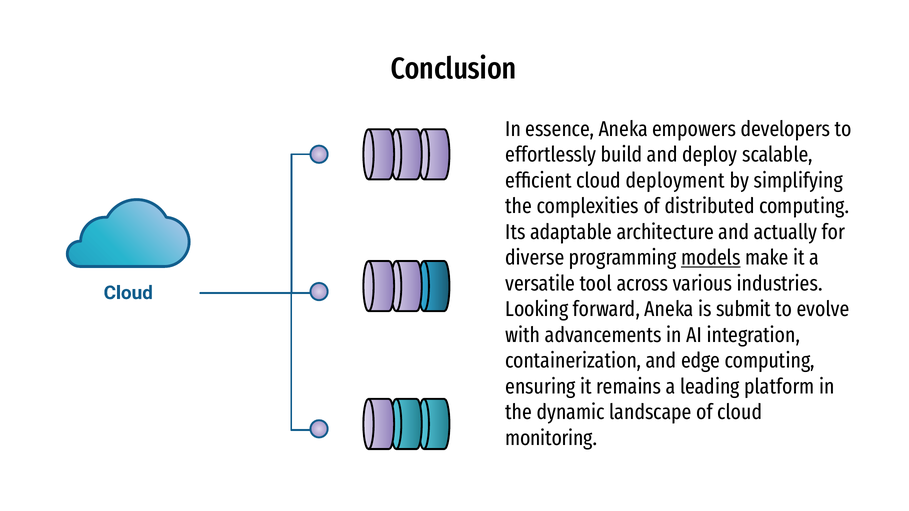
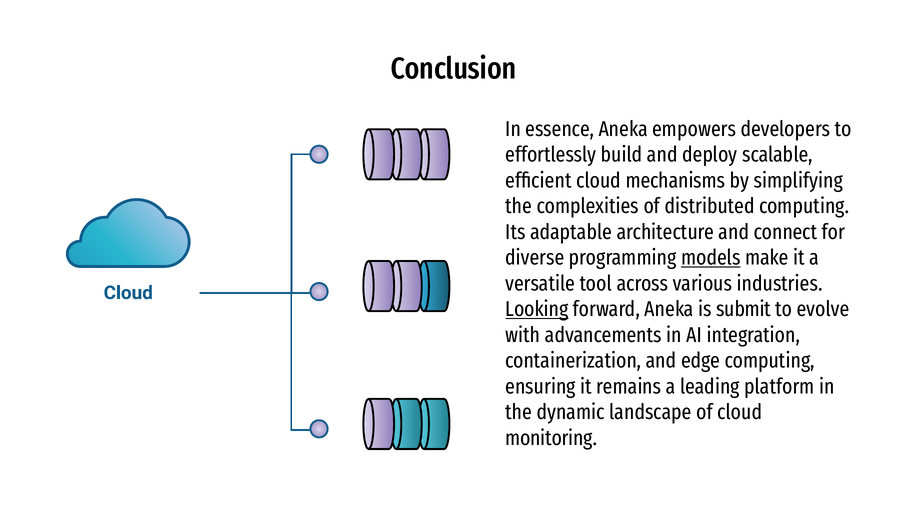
deployment: deployment -> mechanisms (675, 181)
actually: actually -> connect (786, 232)
Looking underline: none -> present (537, 310)
